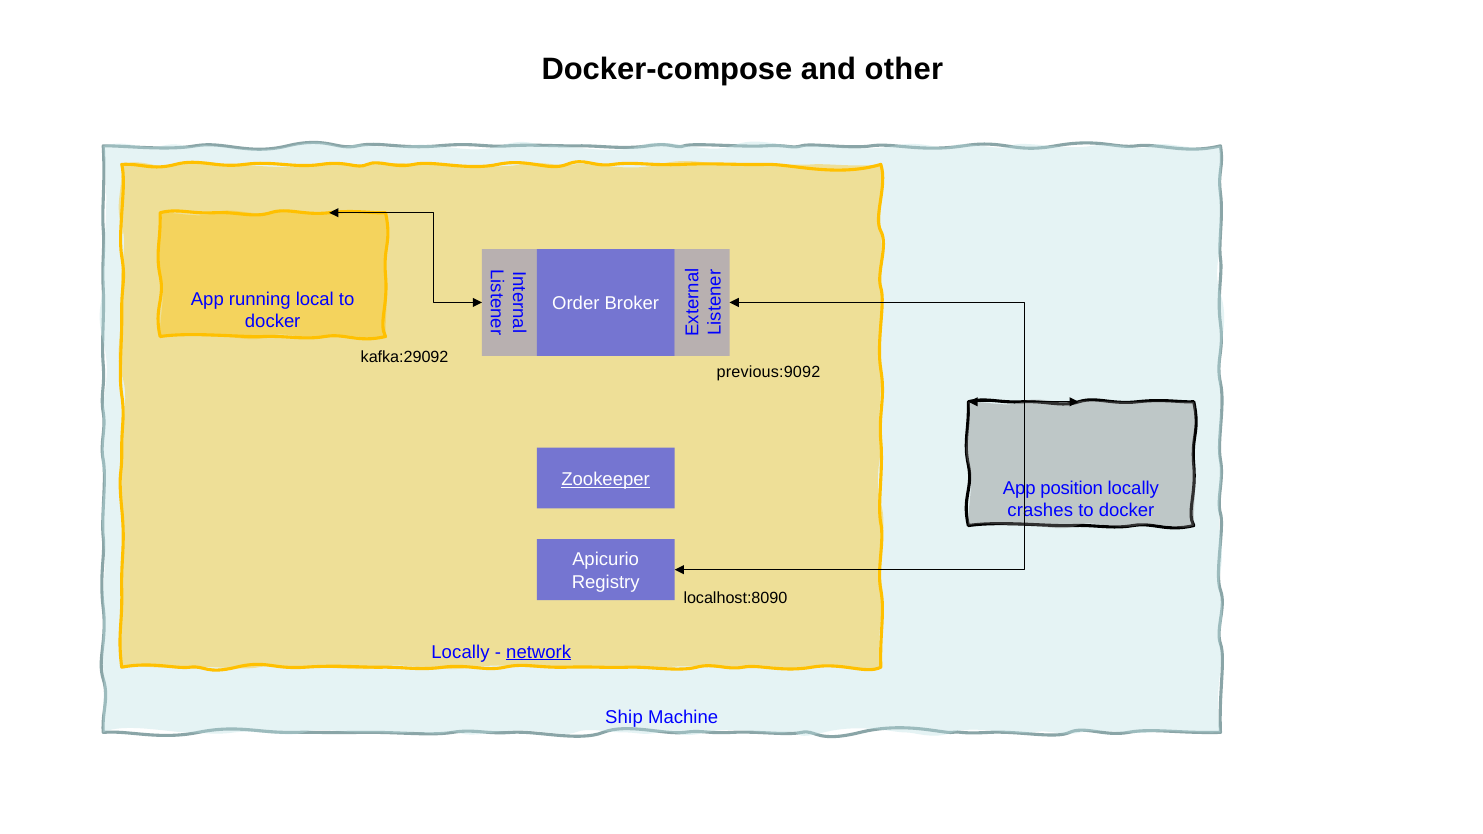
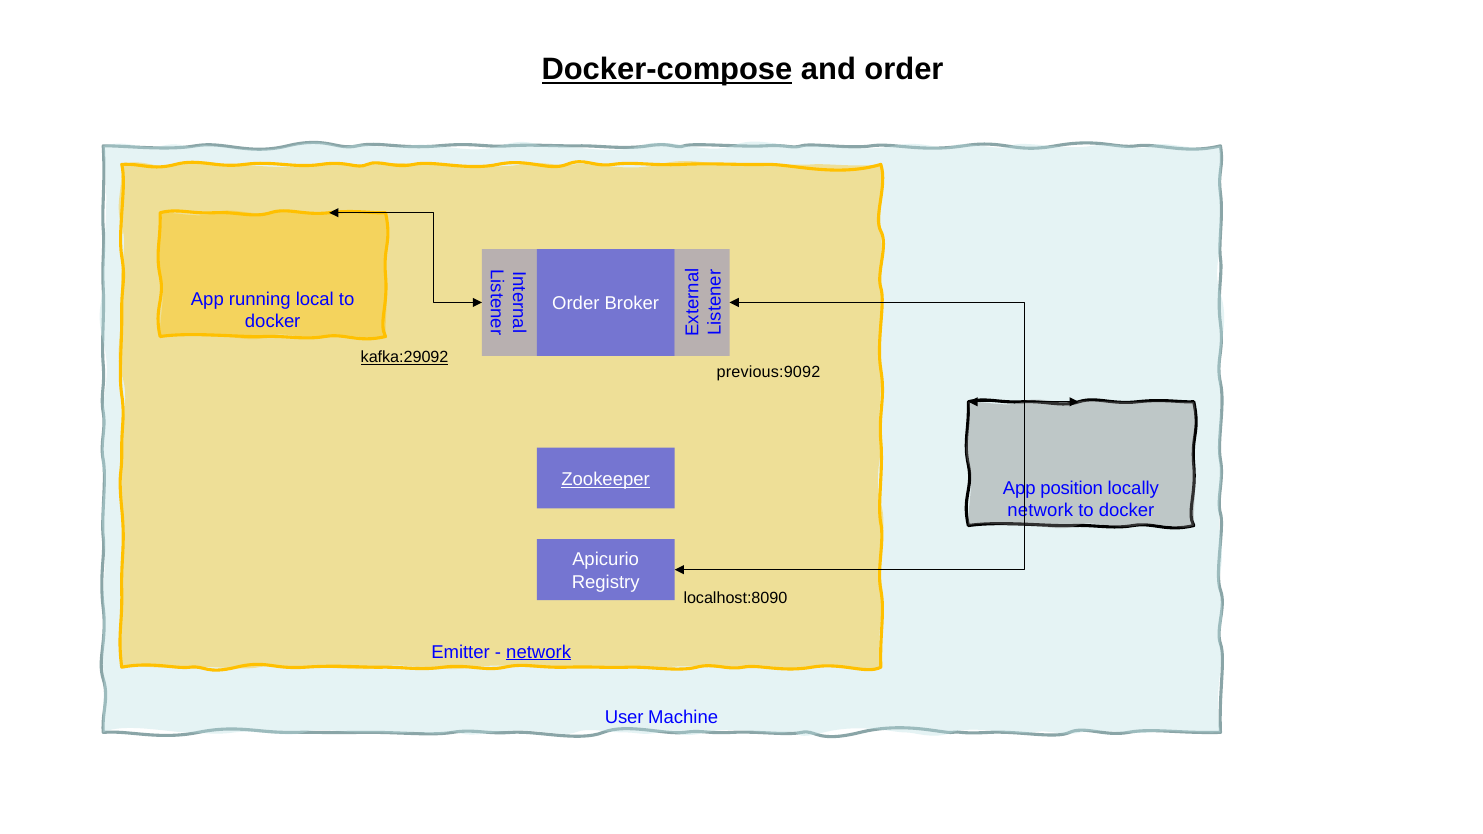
Docker-compose underline: none -> present (667, 69)
and other: other -> order (904, 69)
kafka:29092 underline: none -> present (405, 357)
crashes: crashes -> network (1040, 510)
Locally: Locally -> Emitter (461, 652)
Ship: Ship -> User (624, 717)
